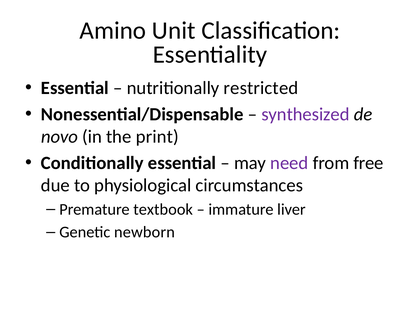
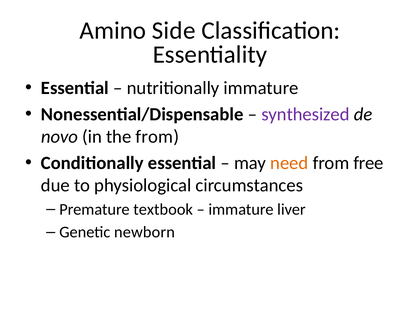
Unit: Unit -> Side (174, 31)
nutritionally restricted: restricted -> immature (261, 88)
the print: print -> from (157, 137)
need colour: purple -> orange (289, 163)
